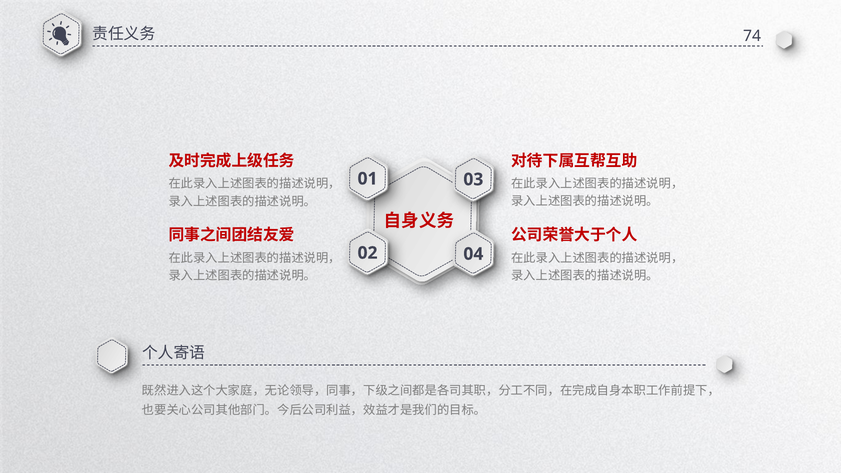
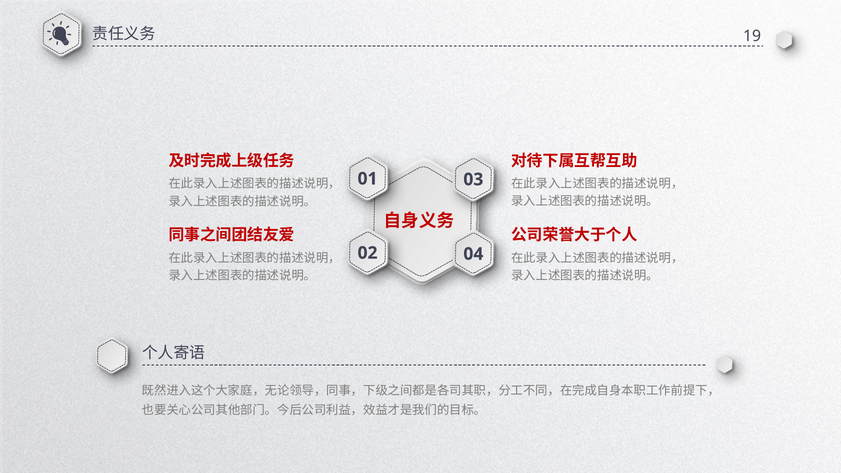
74: 74 -> 19 (752, 36)
